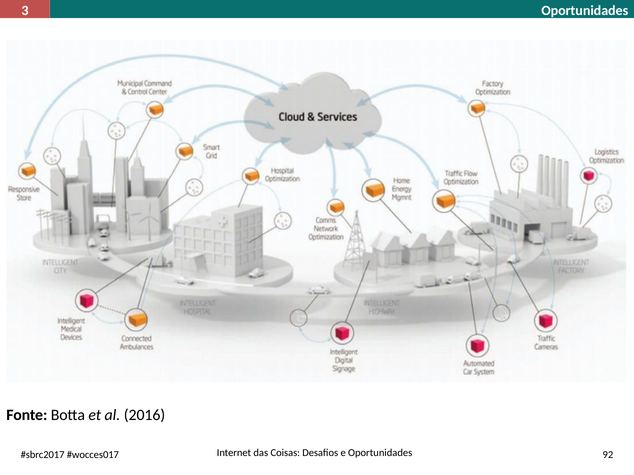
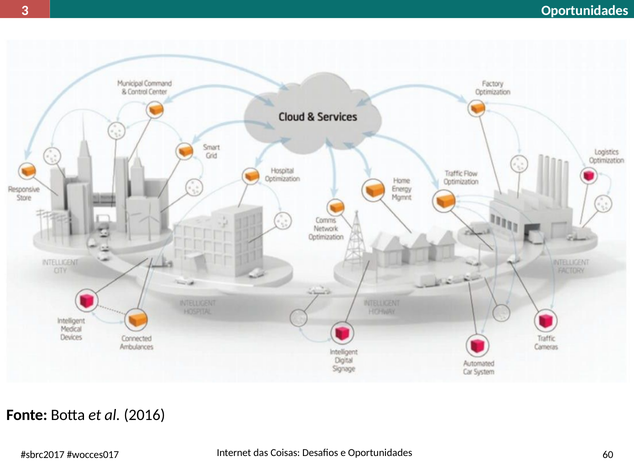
92: 92 -> 60 (608, 455)
